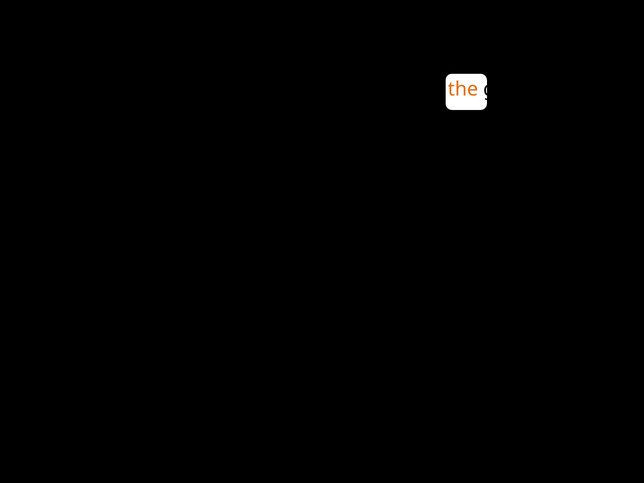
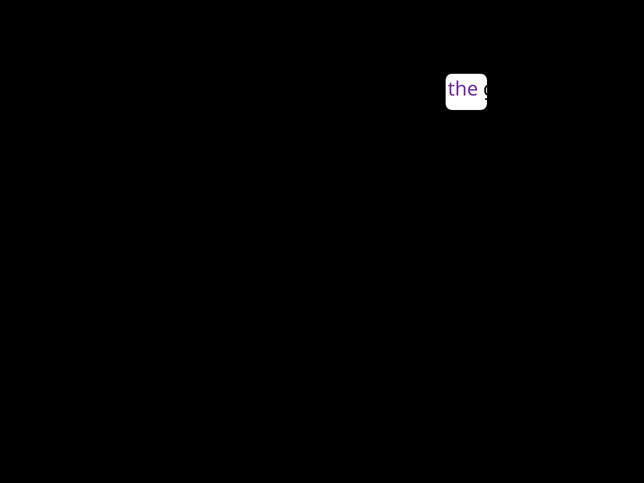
the colour: orange -> purple (463, 89)
